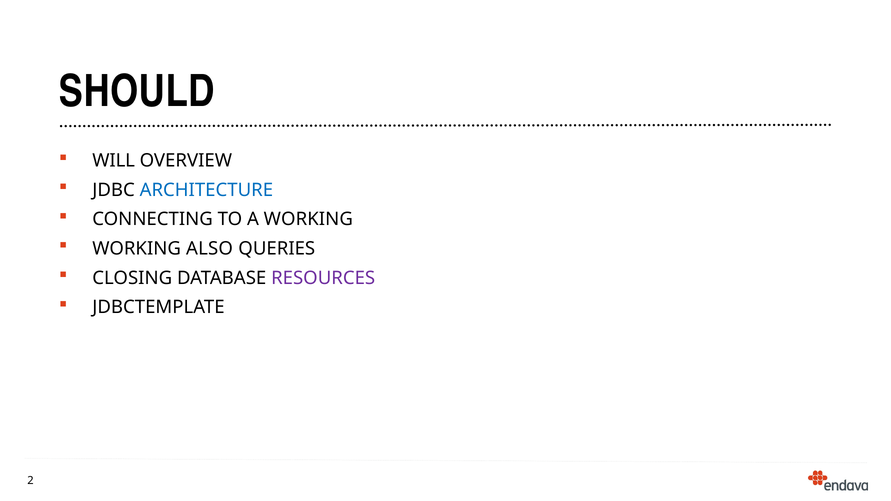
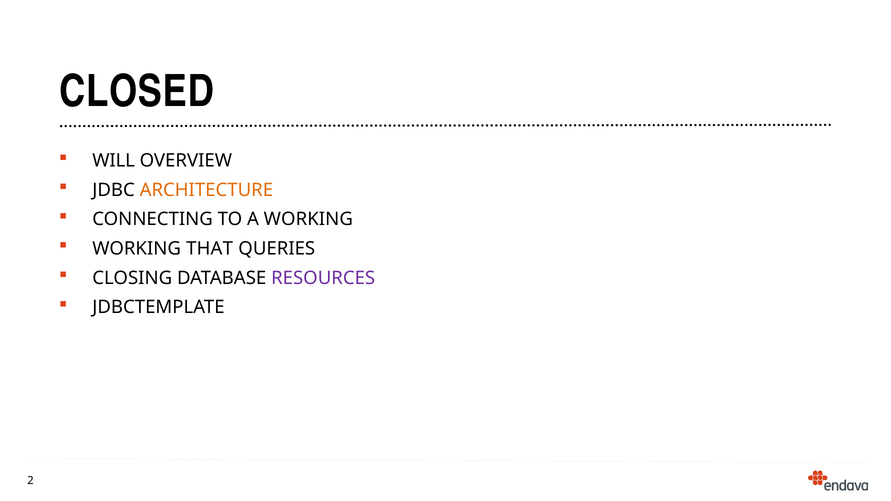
SHOULD: SHOULD -> CLOSED (137, 91)
ARCHITECTURE colour: blue -> orange (206, 190)
ALSO: ALSO -> THAT (210, 249)
